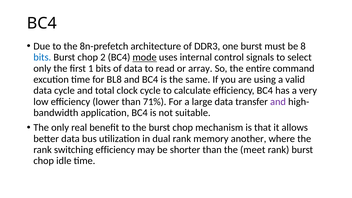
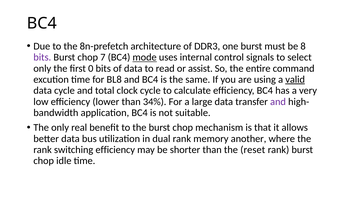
bits colour: blue -> purple (42, 57)
2: 2 -> 7 (103, 57)
1: 1 -> 0 (91, 68)
array: array -> assist (200, 68)
valid underline: none -> present (295, 80)
71%: 71% -> 34% (155, 102)
meet: meet -> reset (253, 150)
